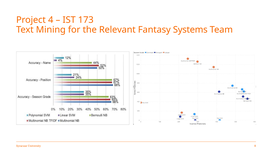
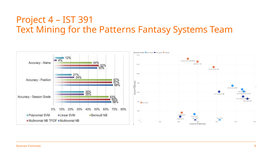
173: 173 -> 391 (86, 20)
Relevant: Relevant -> Patterns (117, 30)
